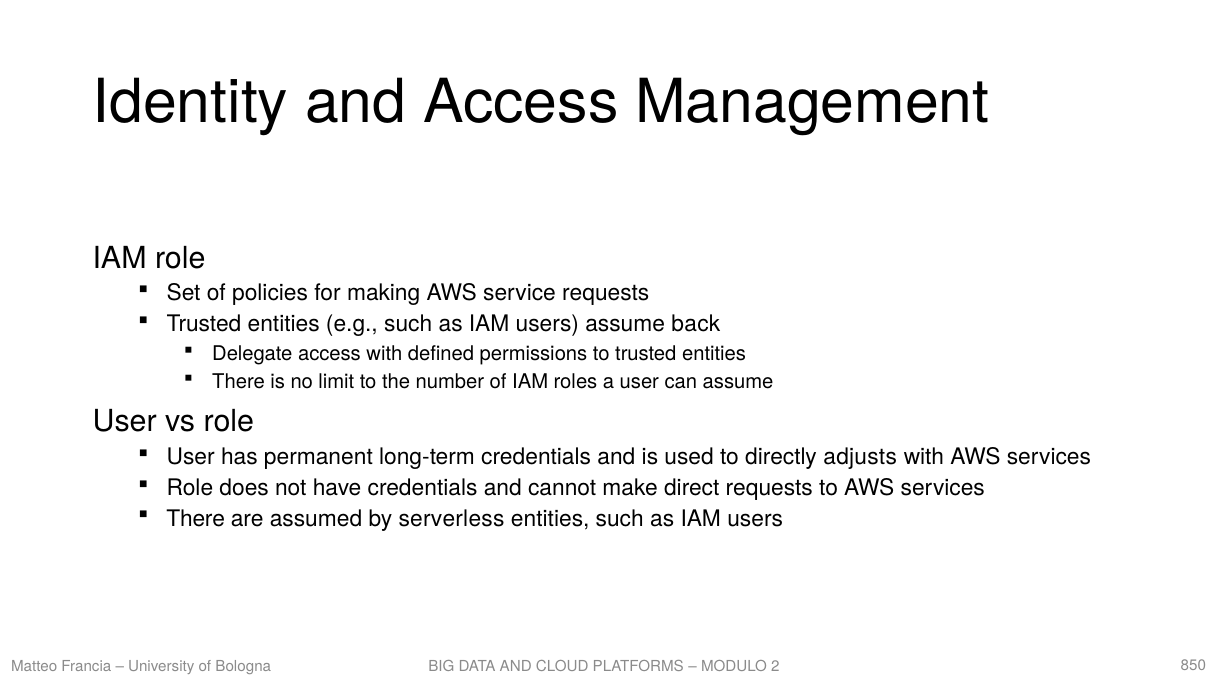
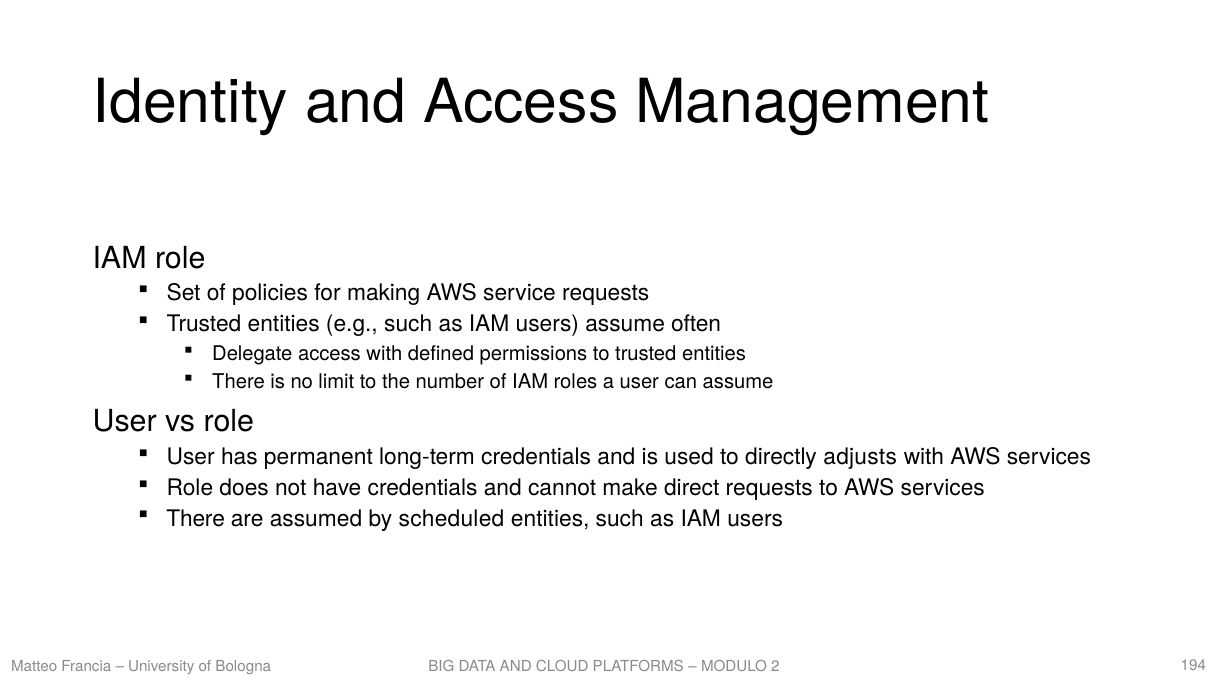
back: back -> often (696, 324)
serverless: serverless -> scheduled (452, 518)
850: 850 -> 194 (1193, 665)
